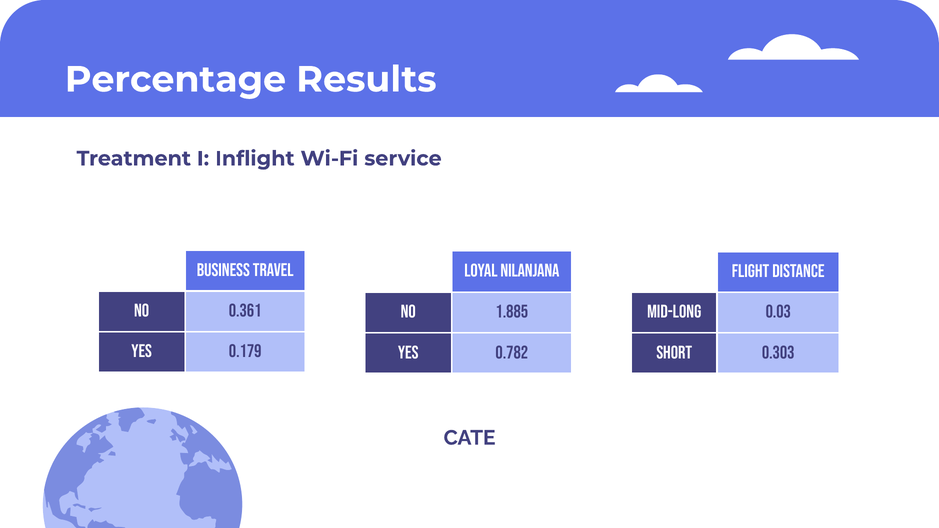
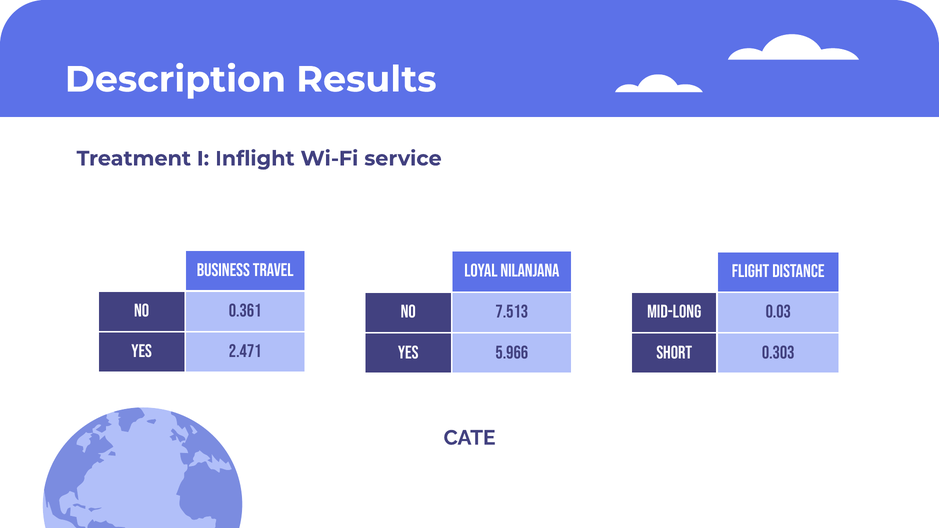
Percentage: Percentage -> Description (175, 80)
1.885: 1.885 -> 7.513 (512, 312)
0.179: 0.179 -> 2.471 (245, 352)
0.782: 0.782 -> 5.966 (512, 353)
